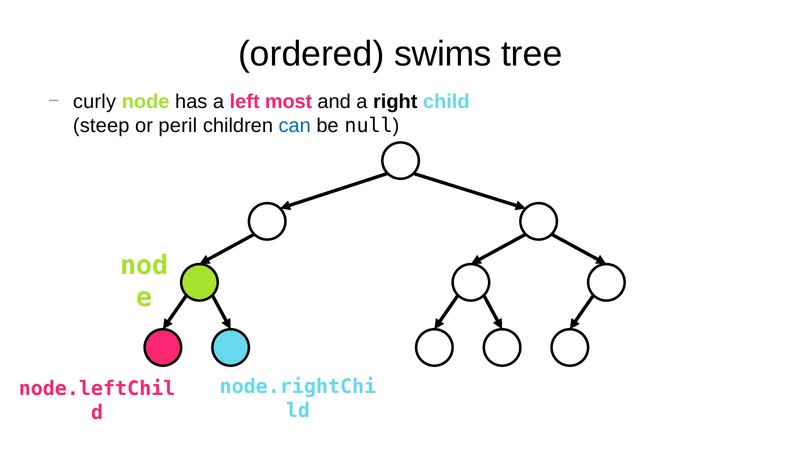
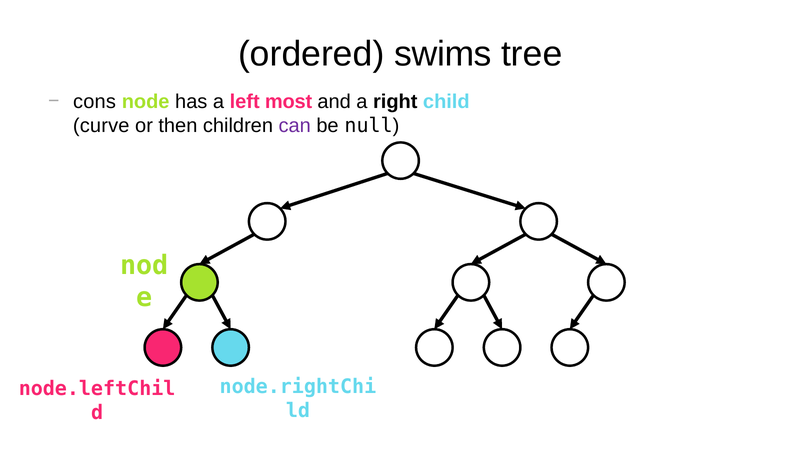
curly: curly -> cons (94, 102)
steep: steep -> curve (101, 126)
peril: peril -> then (178, 126)
can colour: blue -> purple (295, 126)
